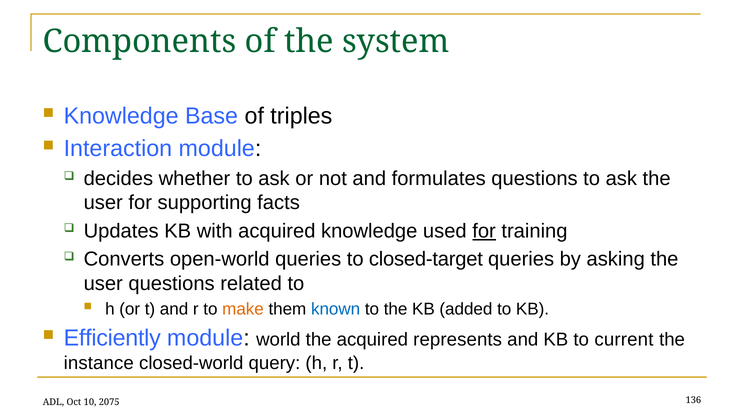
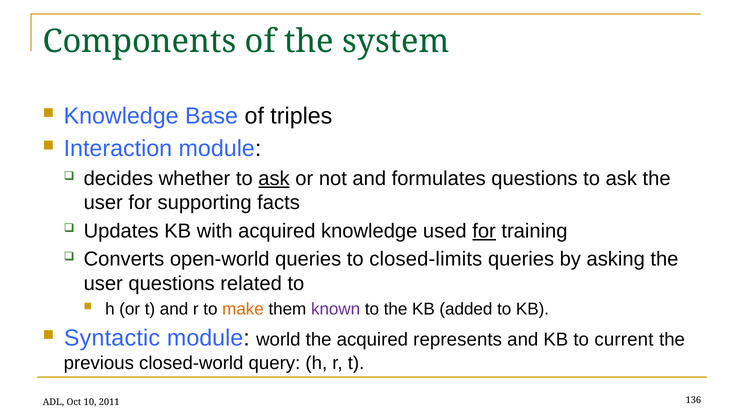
ask underline: none -> present (274, 178)
closed-target: closed-target -> closed-limits (426, 259)
known colour: blue -> purple (336, 309)
Efficiently: Efficiently -> Syntactic (112, 338)
instance: instance -> previous (99, 363)
2075: 2075 -> 2011 (109, 401)
